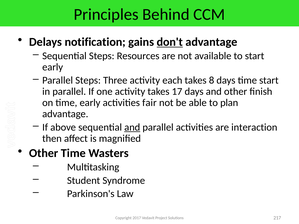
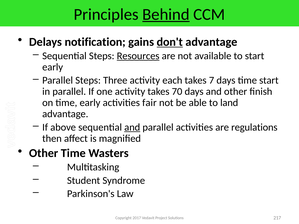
Behind underline: none -> present (166, 14)
Resources underline: none -> present (138, 56)
8: 8 -> 7 (212, 80)
17: 17 -> 70 (177, 92)
plan: plan -> land (229, 103)
interaction: interaction -> regulations (254, 127)
